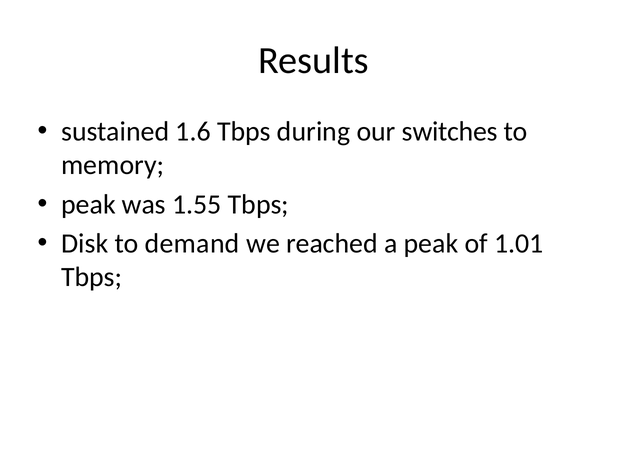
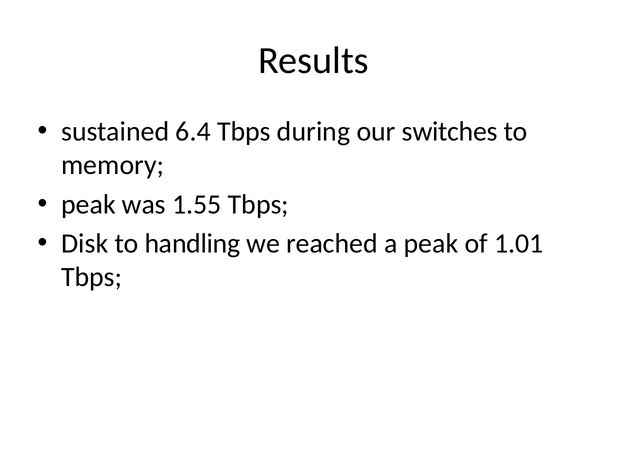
1.6: 1.6 -> 6.4 (193, 132)
demand: demand -> handling (193, 243)
